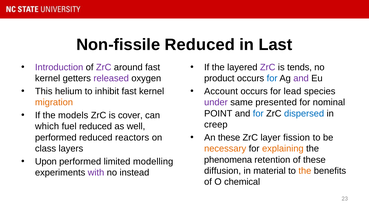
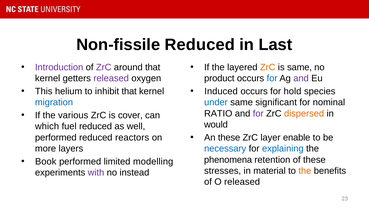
around fast: fast -> that (153, 67)
ZrC colour: purple -> orange (268, 67)
is tends: tends -> same (300, 67)
inhibit fast: fast -> that (129, 91)
Account: Account -> Induced (221, 91)
lead: lead -> hold (292, 91)
migration colour: orange -> blue (54, 102)
under colour: purple -> blue (216, 102)
presented: presented -> significant (276, 102)
POINT: POINT -> RATIO (218, 113)
for colour: blue -> purple (258, 113)
dispersed colour: blue -> orange (304, 113)
models: models -> various (73, 115)
creep: creep -> would (216, 124)
fission: fission -> enable (297, 137)
class: class -> more (46, 148)
necessary colour: orange -> blue (225, 148)
explaining colour: orange -> blue (283, 148)
Upon: Upon -> Book (46, 161)
diffusion: diffusion -> stresses (223, 170)
O chemical: chemical -> released (242, 182)
